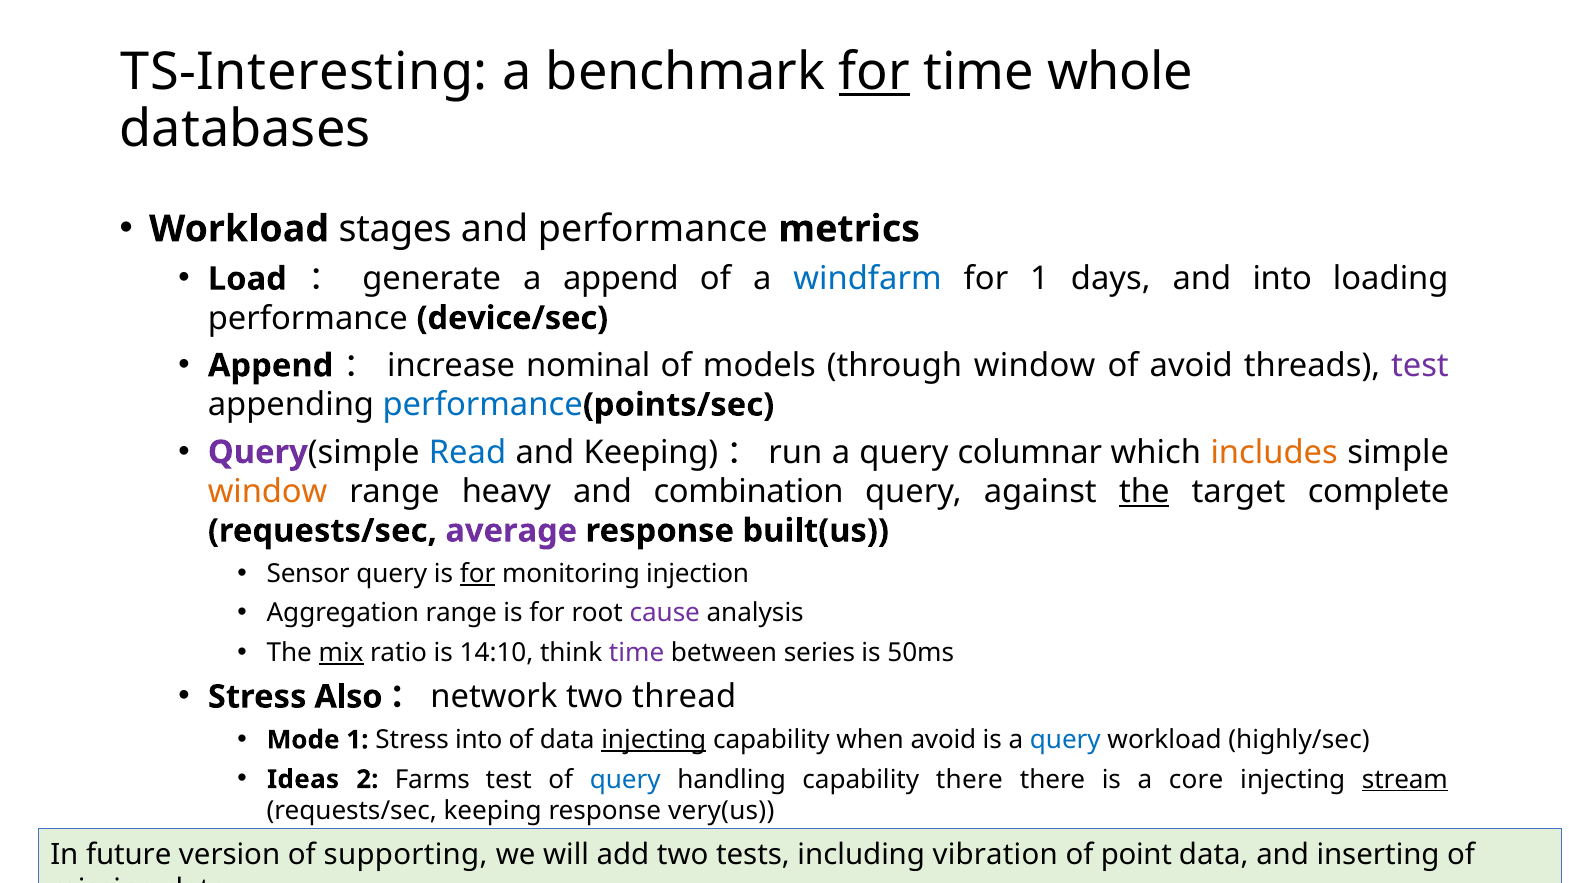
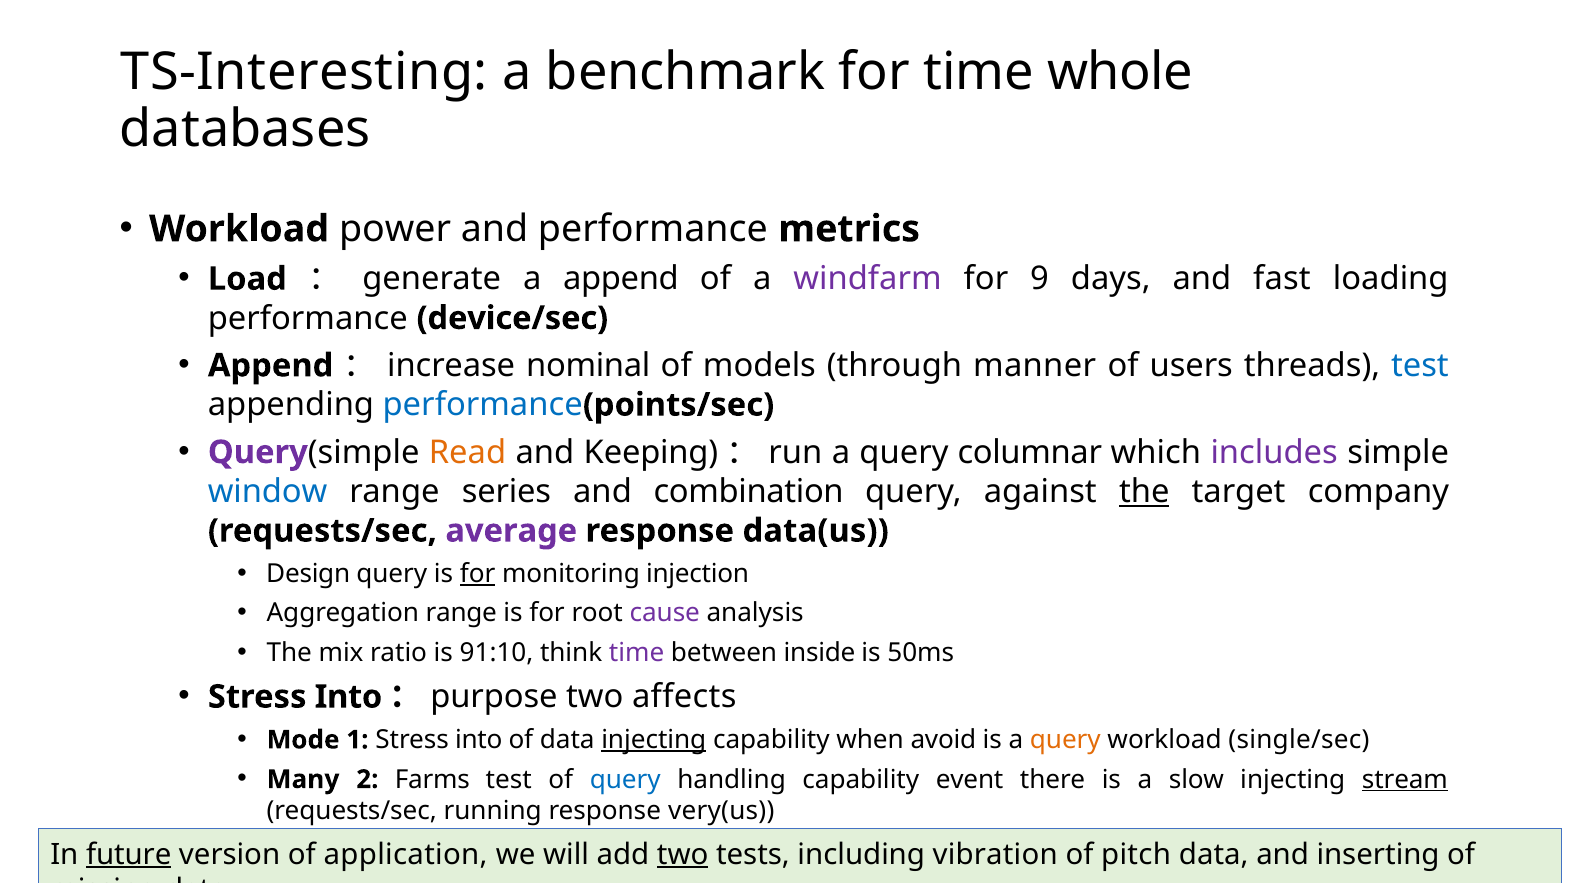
for underline: present -> none (874, 72)
stages: stages -> power (395, 229)
windfarm colour: blue -> purple (867, 279)
for 1: 1 -> 9 (1040, 279)
and into: into -> fast (1282, 279)
through window: window -> manner (1035, 365)
of avoid: avoid -> users (1191, 365)
test colour: purple -> blue (1420, 365)
Read colour: blue -> orange (467, 452)
includes colour: orange -> purple (1274, 452)
window colour: orange -> blue (268, 491)
heavy: heavy -> series (506, 491)
complete: complete -> company (1378, 491)
built(us: built(us -> data(us (816, 531)
Sensor: Sensor -> Design (308, 574)
mix underline: present -> none (341, 653)
14:10: 14:10 -> 91:10 (497, 653)
series: series -> inside (819, 653)
Also: Also -> Into (348, 696)
network: network -> purpose (494, 696)
thread: thread -> affects (684, 696)
query colour: blue -> orange (1065, 739)
highly/sec: highly/sec -> single/sec (1299, 739)
Ideas: Ideas -> Many (303, 779)
capability there: there -> event (970, 779)
core: core -> slow (1196, 779)
requests/sec keeping: keeping -> running (493, 810)
future underline: none -> present (129, 854)
supporting: supporting -> application (406, 854)
two underline: none -> present (683, 854)
point: point -> pitch (1136, 854)
